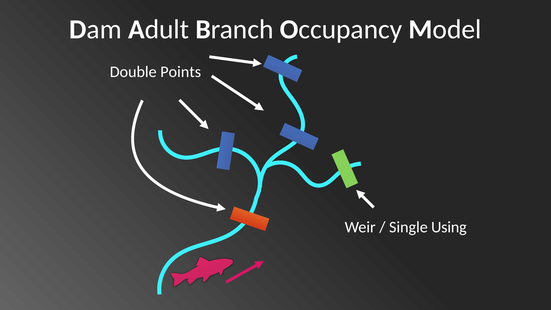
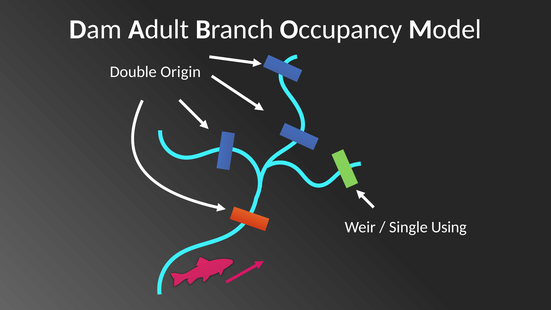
Points: Points -> Origin (181, 72)
